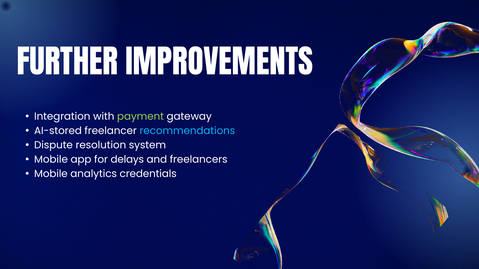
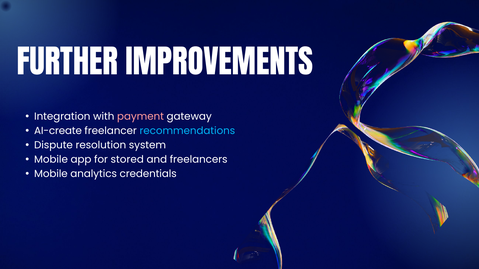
payment colour: light green -> pink (140, 117)
AI-stored: AI-stored -> AI-create (58, 131)
delays: delays -> stored (127, 160)
